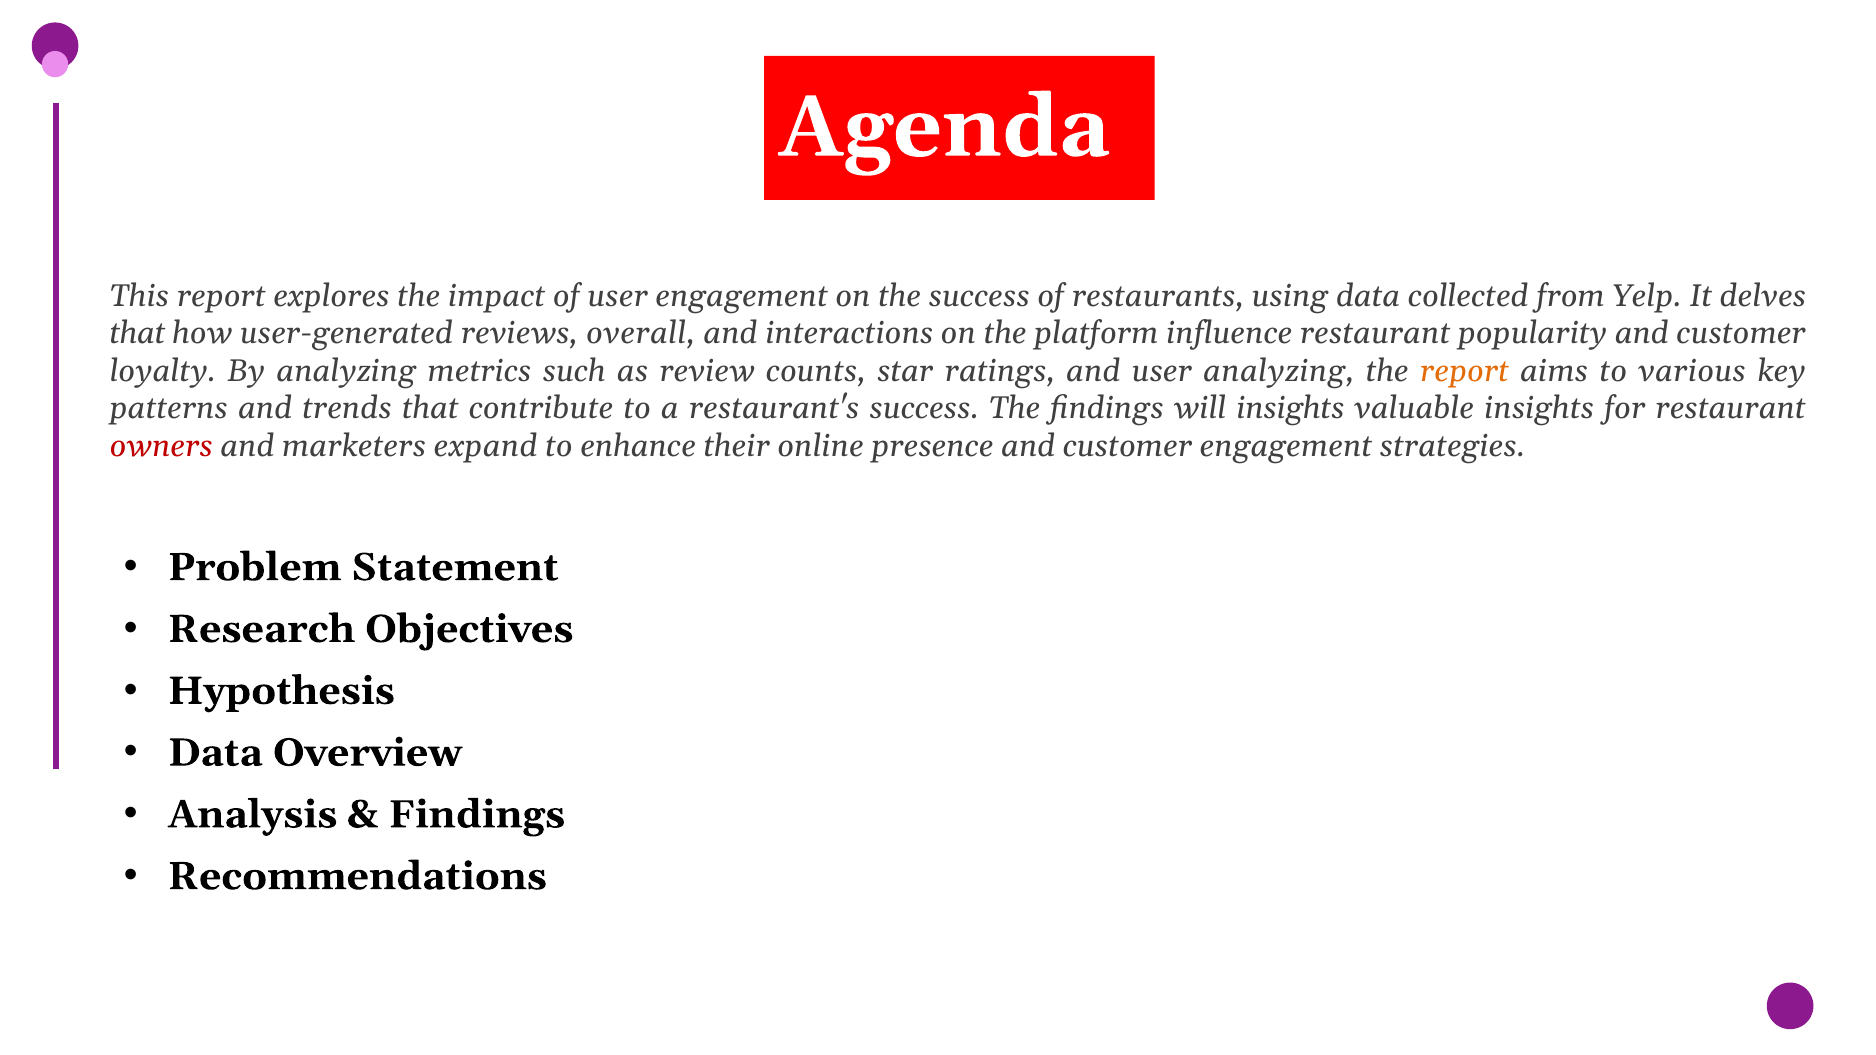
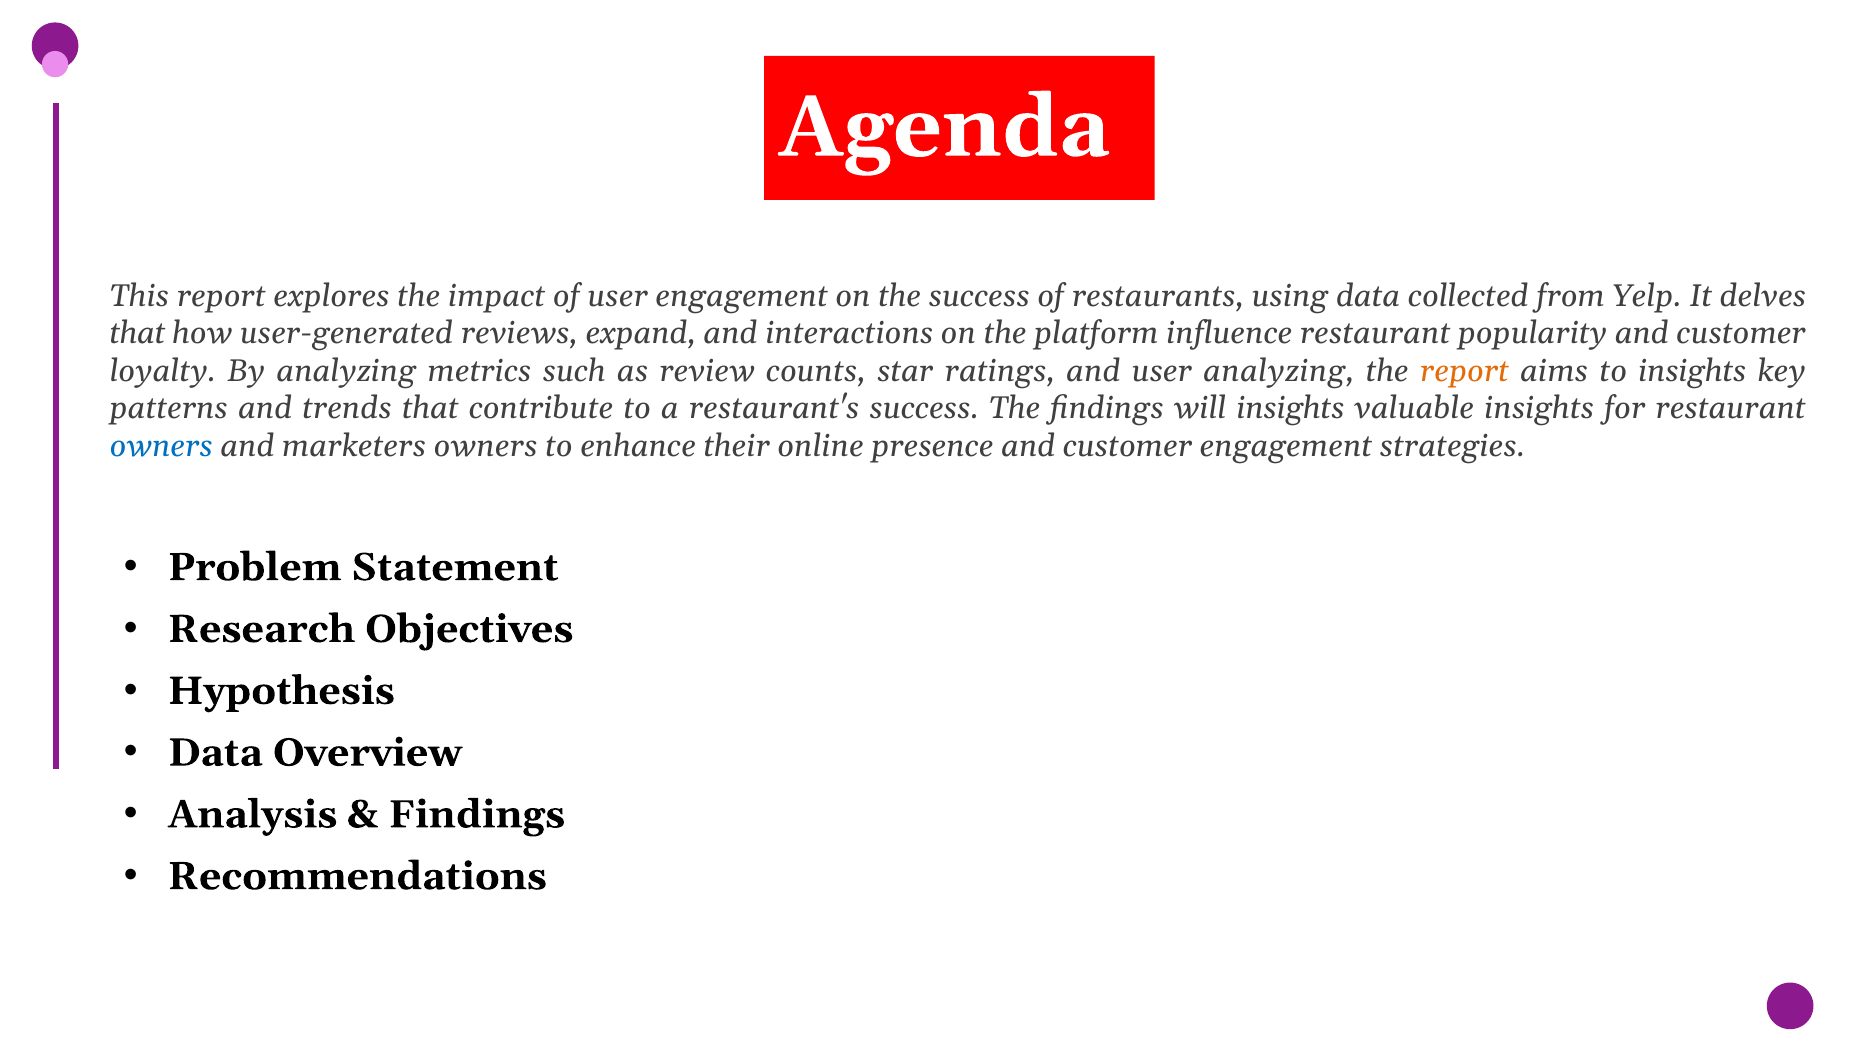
overall: overall -> expand (641, 333)
to various: various -> insights (1692, 371)
owners colour: red -> blue (161, 446)
marketers expand: expand -> owners (486, 446)
